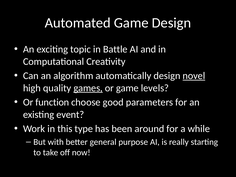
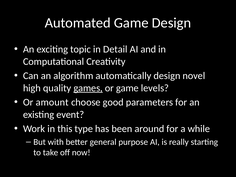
Battle: Battle -> Detail (115, 49)
novel underline: present -> none (194, 76)
function: function -> amount (52, 102)
